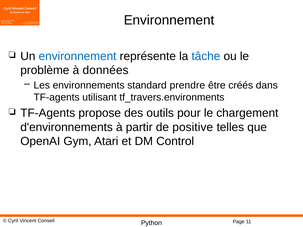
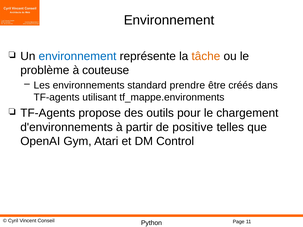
tâche colour: blue -> orange (206, 56)
données: données -> couteuse (106, 70)
tf_travers.environments: tf_travers.environments -> tf_mappe.environments (172, 98)
